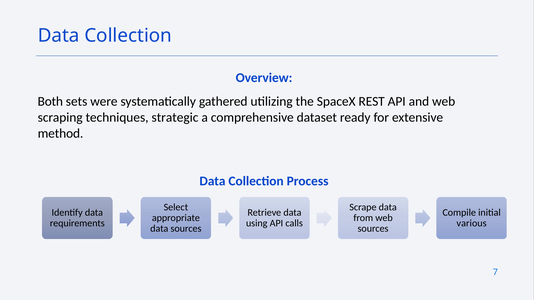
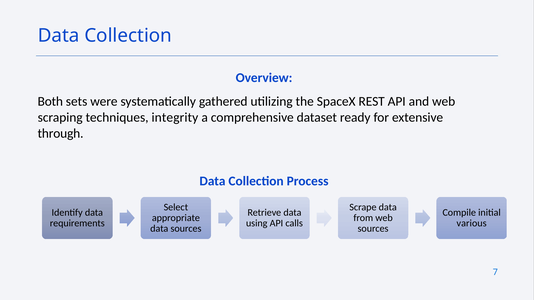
strategic: strategic -> integrity (175, 118)
method: method -> through (61, 134)
